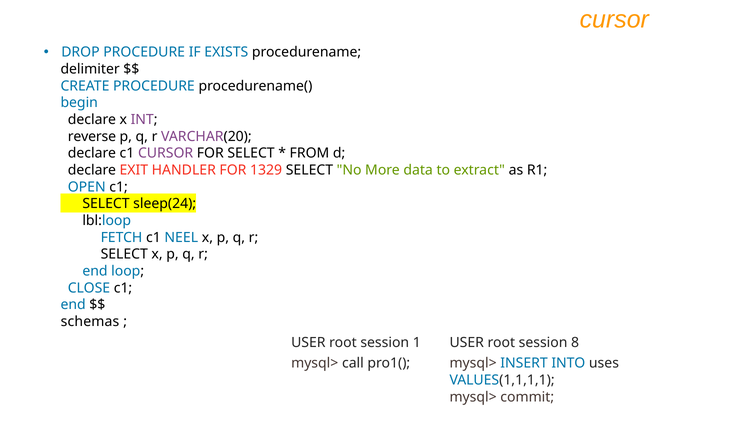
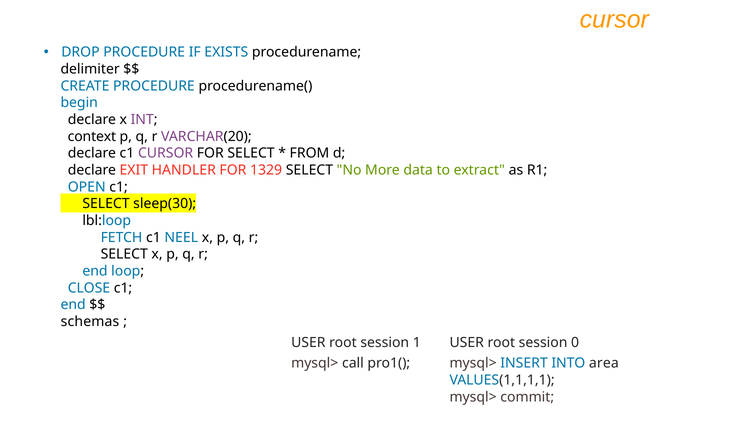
reverse: reverse -> context (92, 136)
sleep(24: sleep(24 -> sleep(30 (165, 204)
8: 8 -> 0 (575, 343)
uses: uses -> area (604, 363)
